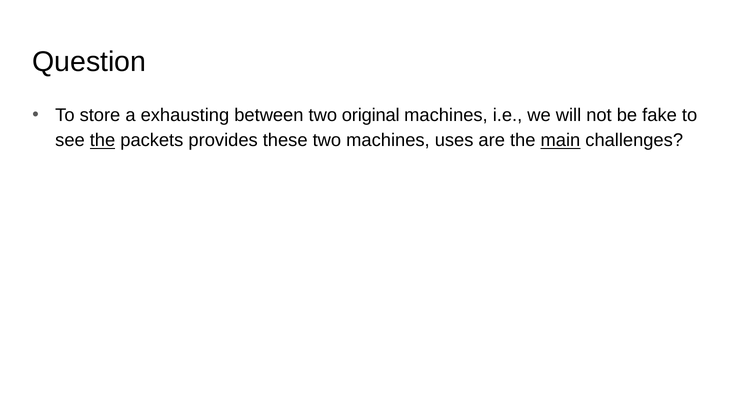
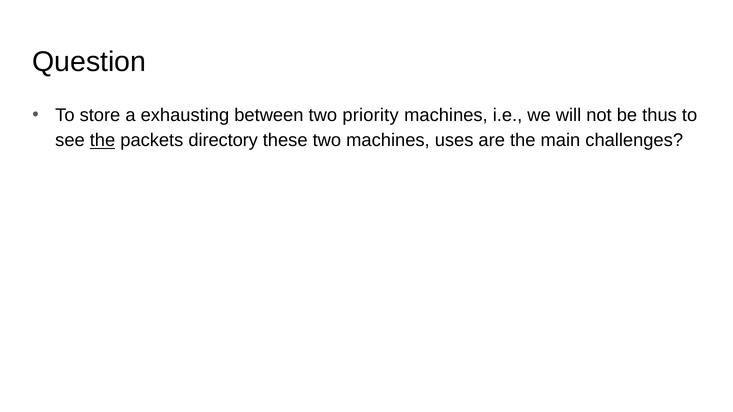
original: original -> priority (371, 115)
fake: fake -> thus (660, 115)
provides: provides -> directory (223, 141)
main underline: present -> none (560, 141)
